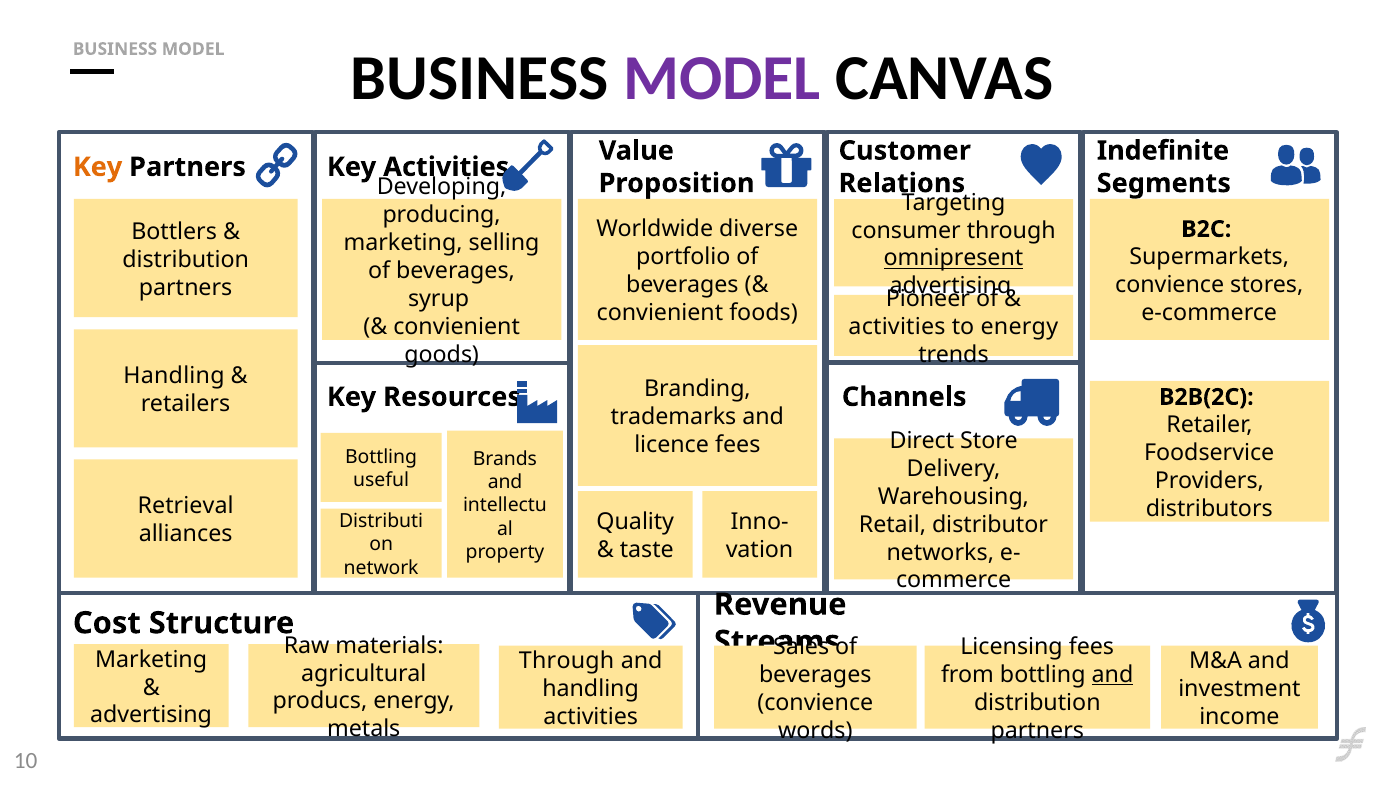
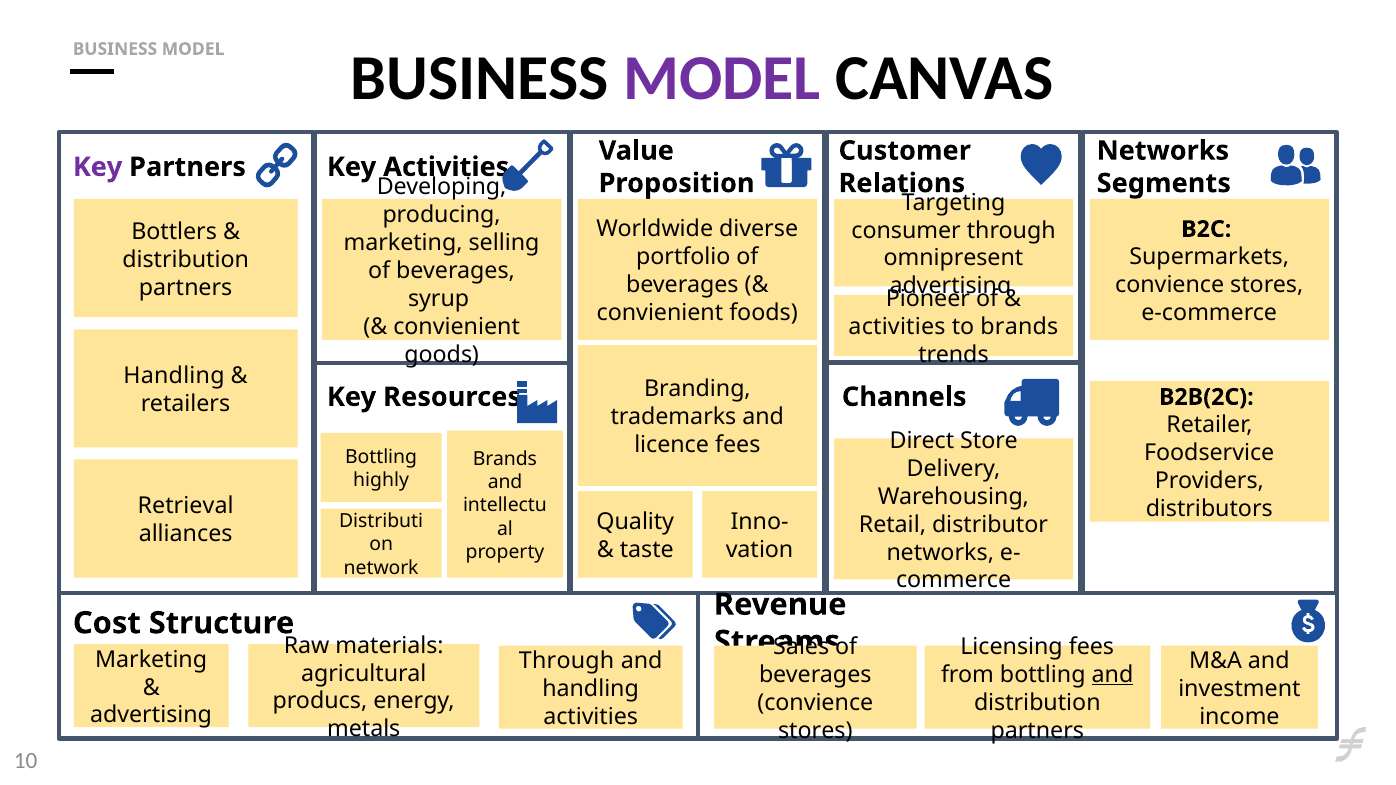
Indefinite: Indefinite -> Networks (1163, 151)
Key colour: orange -> purple (98, 167)
omnipresent underline: present -> none (953, 258)
to energy: energy -> brands (1019, 327)
useful: useful -> highly (381, 481)
words: words -> stores (815, 731)
